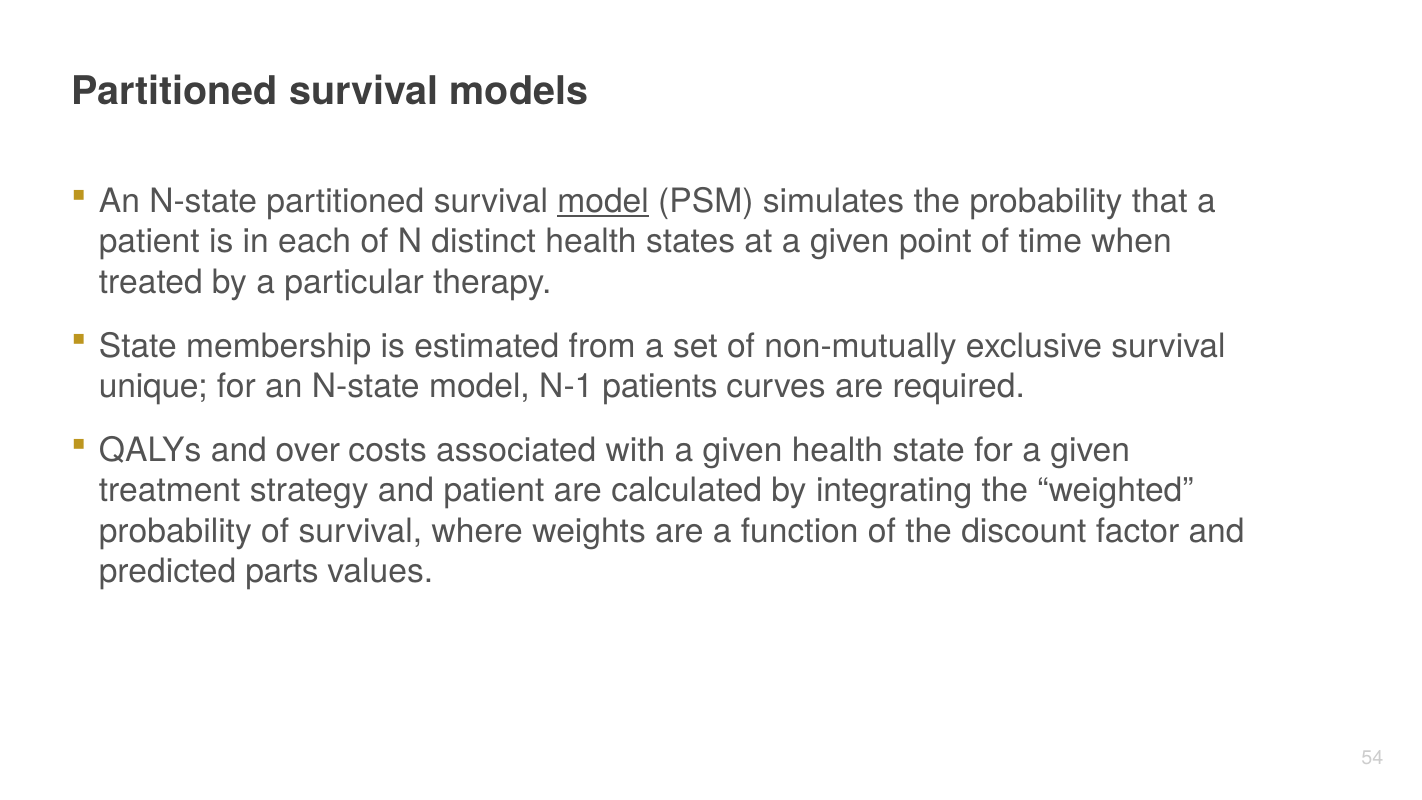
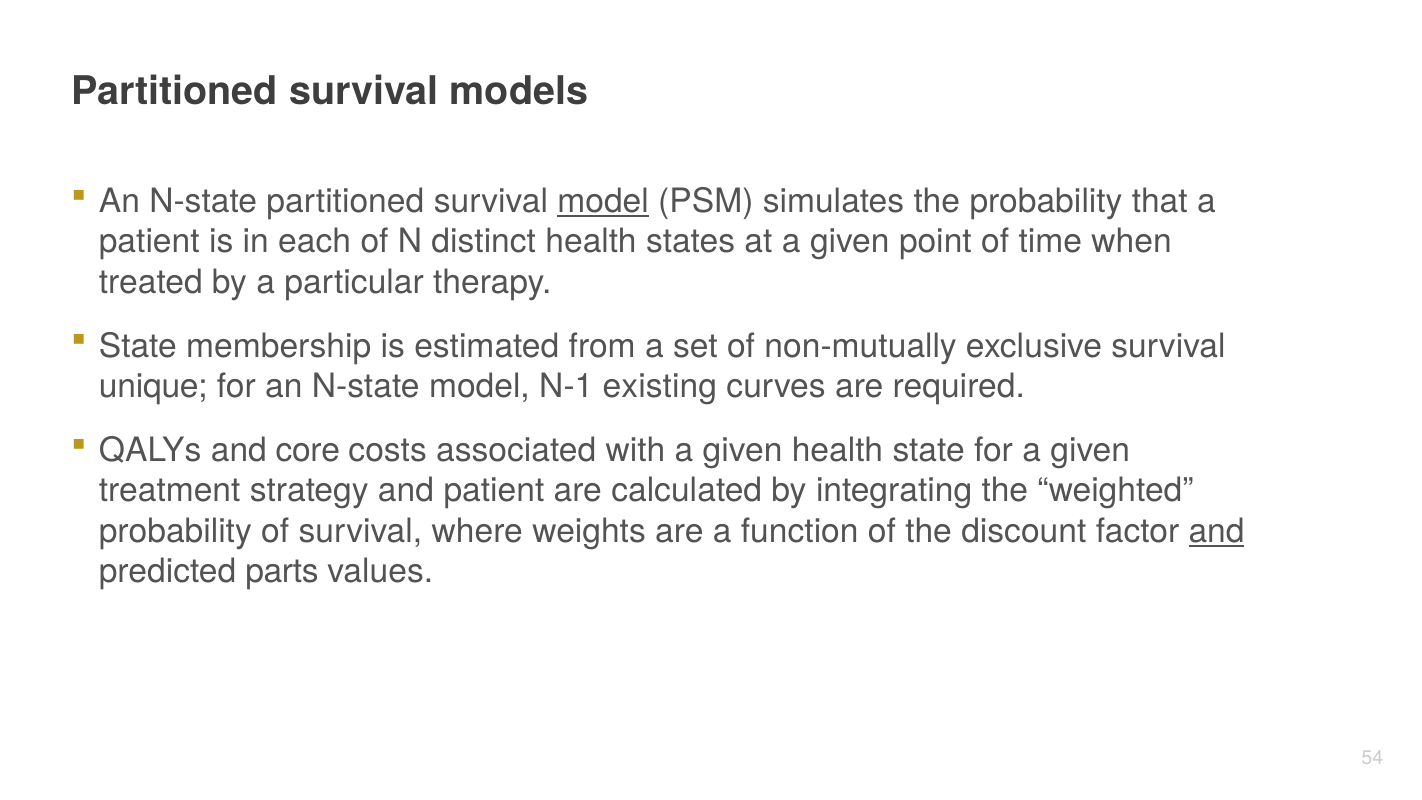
patients: patients -> existing (660, 386)
over: over -> core (308, 450)
and underline: none -> present (1217, 531)
